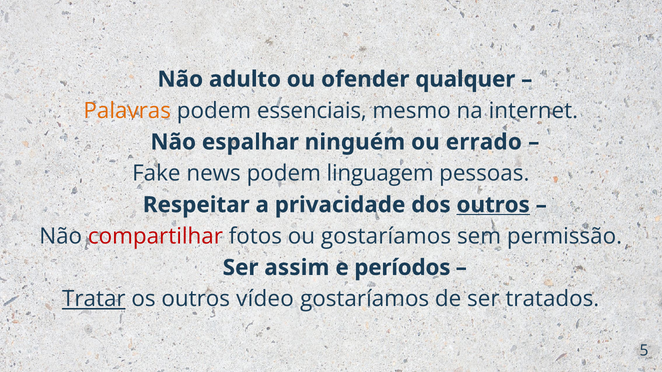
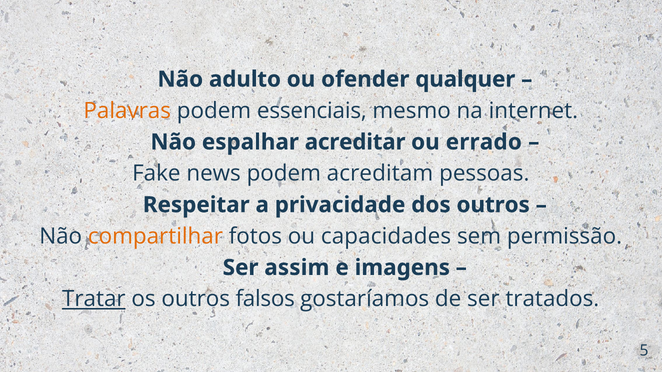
ninguém: ninguém -> acreditar (355, 142)
linguagem: linguagem -> acreditam (380, 174)
outros underline: present -> none (493, 205)
compartilhar colour: red -> orange (155, 236)
ou gostaríamos: gostaríamos -> capacidades (386, 236)
períodos: períodos -> imagens (402, 268)
vídeo: vídeo -> falsos (265, 299)
